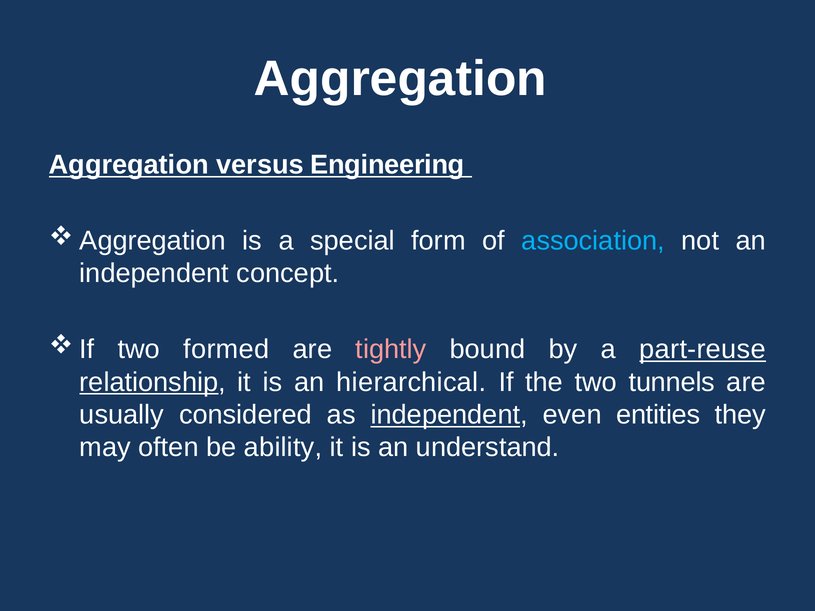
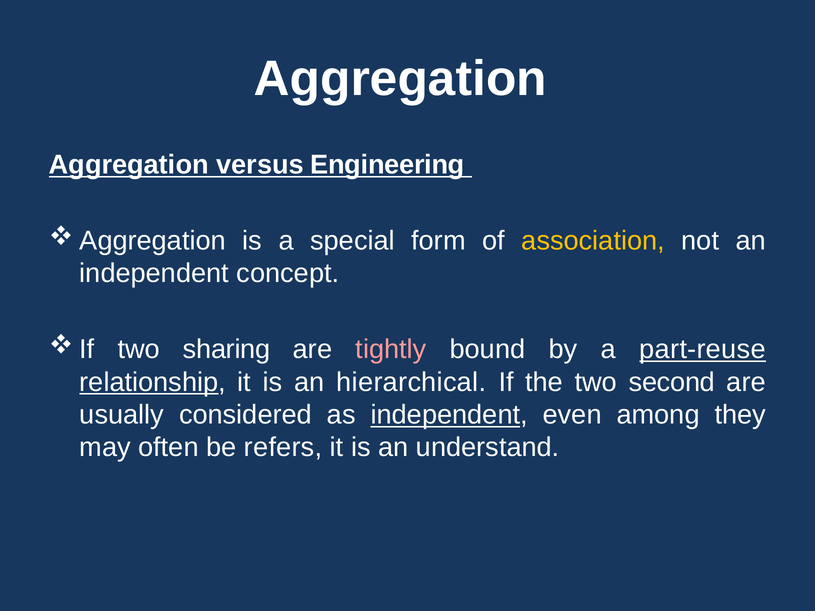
association colour: light blue -> yellow (593, 241)
formed: formed -> sharing (227, 350)
tunnels: tunnels -> second (672, 382)
entities: entities -> among (658, 415)
ability: ability -> refers (283, 447)
